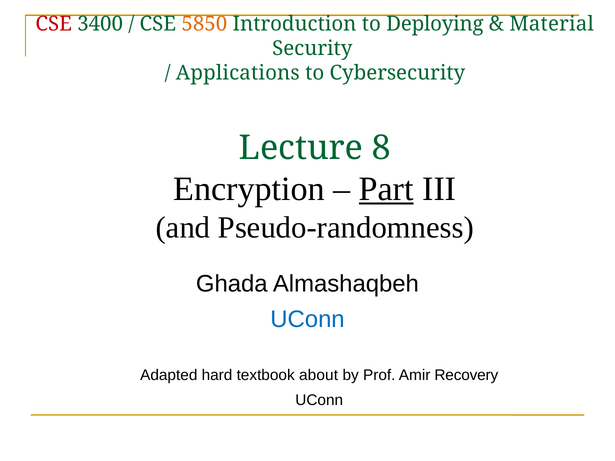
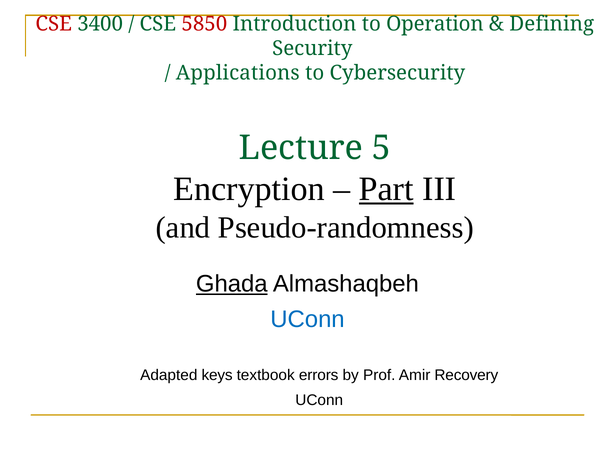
5850 colour: orange -> red (204, 24)
Deploying: Deploying -> Operation (435, 24)
Material: Material -> Defining (552, 24)
8: 8 -> 5 (381, 148)
Ghada underline: none -> present (232, 284)
hard: hard -> keys (217, 375)
about: about -> errors (319, 375)
